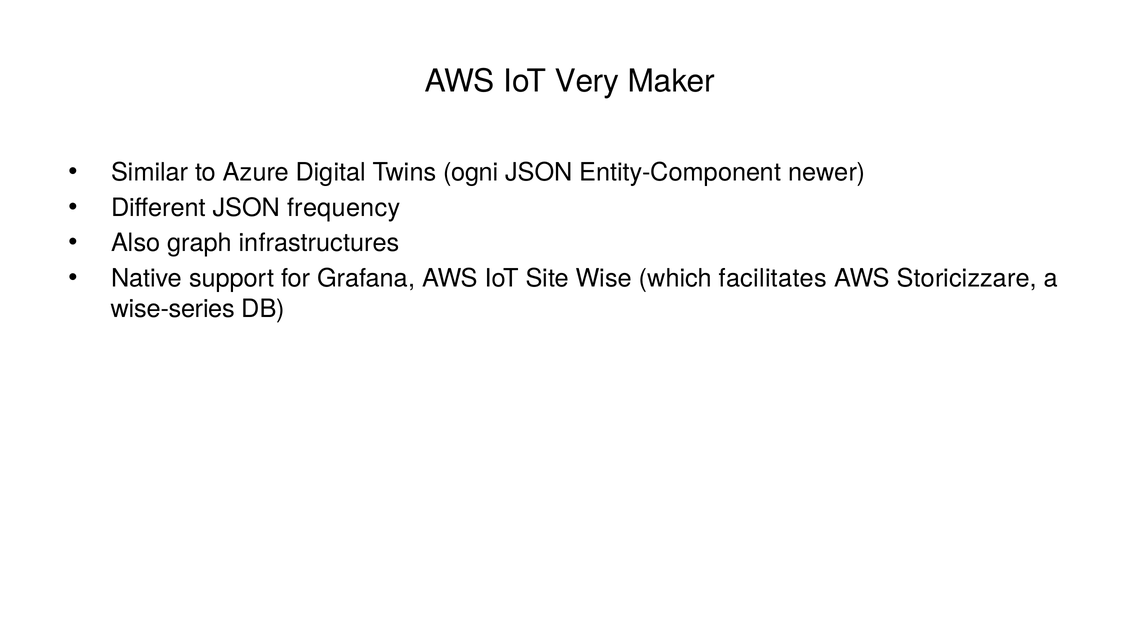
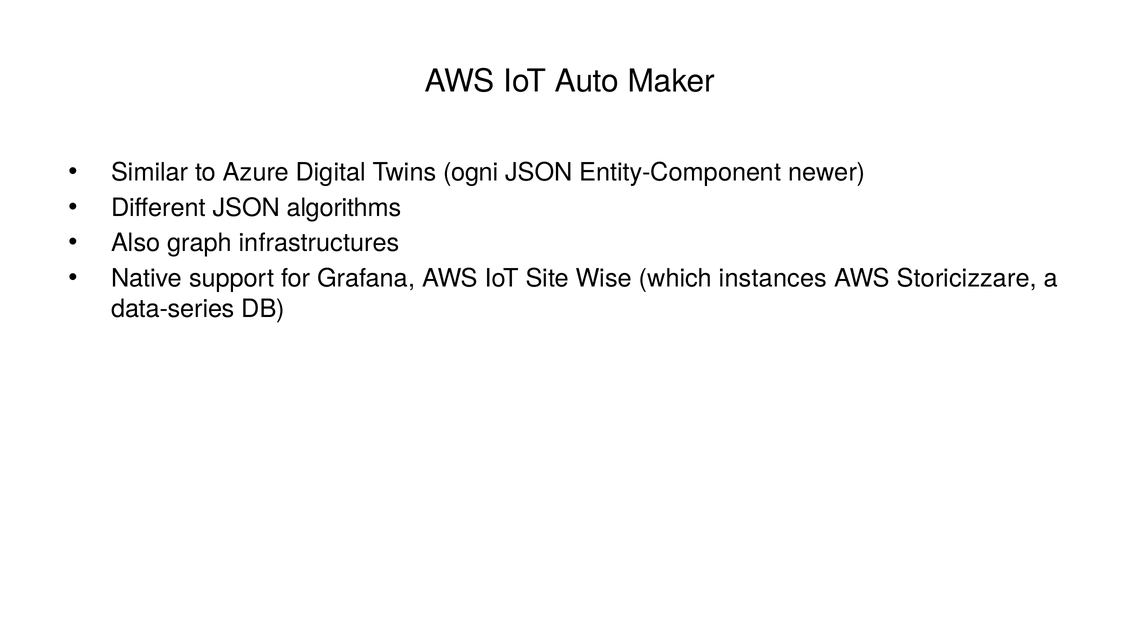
Very: Very -> Auto (587, 81)
frequency: frequency -> algorithms (344, 208)
facilitates: facilitates -> instances (773, 279)
wise-series: wise-series -> data-series (173, 309)
